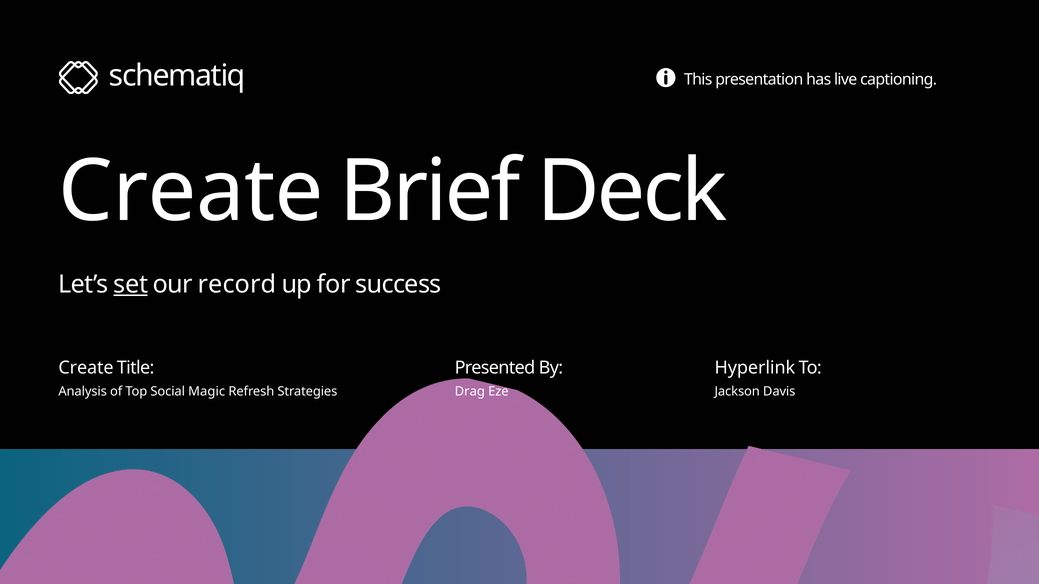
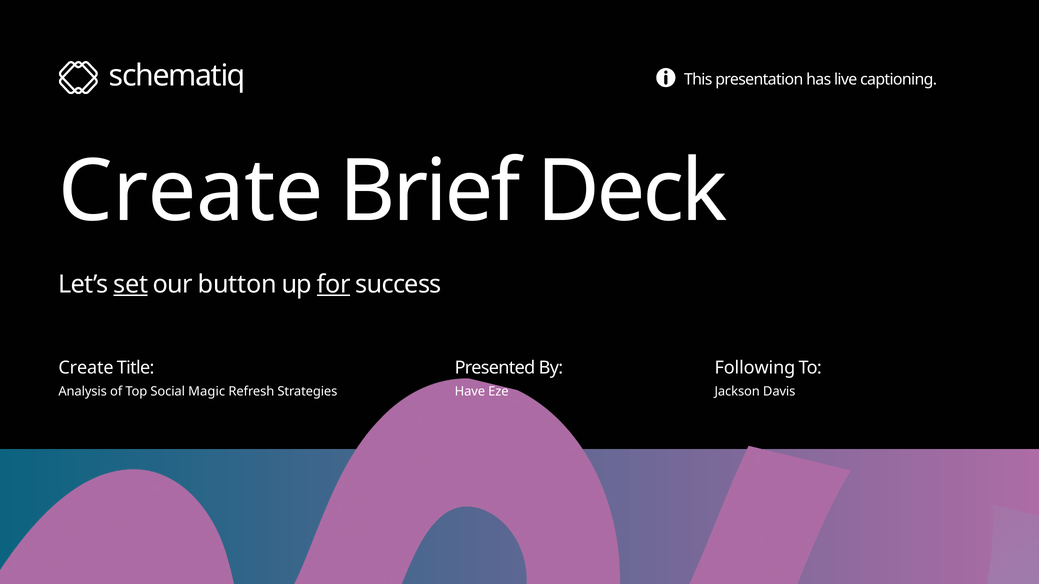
record: record -> button (237, 285)
for underline: none -> present (334, 285)
Hyperlink: Hyperlink -> Following (755, 368)
Drag: Drag -> Have (470, 392)
